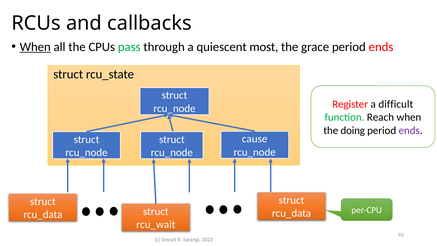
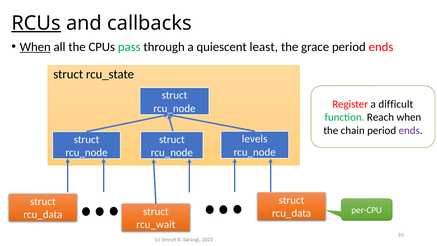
RCUs underline: none -> present (36, 23)
most: most -> least (264, 47)
doing: doing -> chain (353, 130)
cause: cause -> levels (255, 139)
